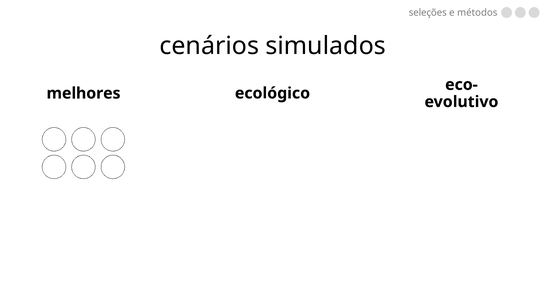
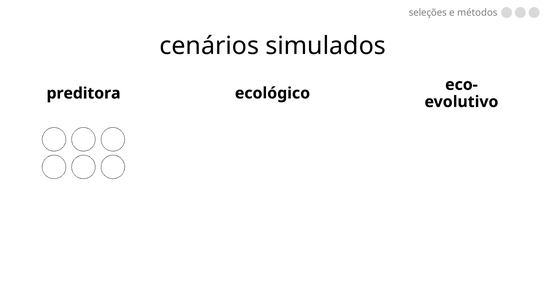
melhores: melhores -> preditora (84, 93)
